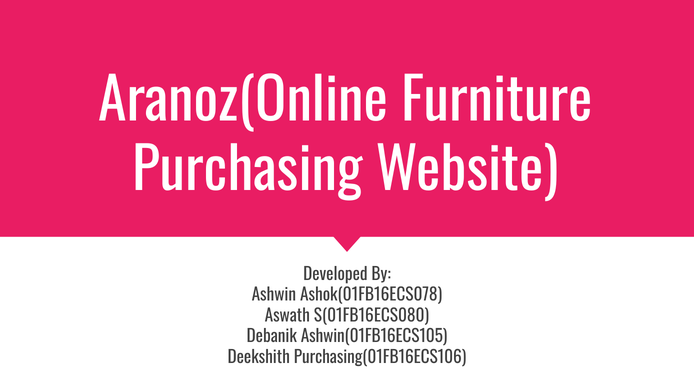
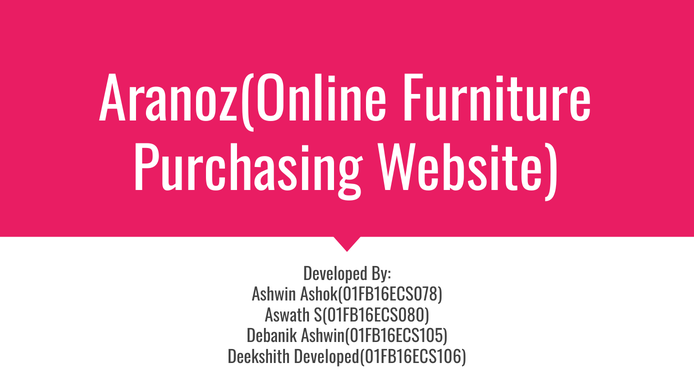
Purchasing(01FB16ECS106: Purchasing(01FB16ECS106 -> Developed(01FB16ECS106 (380, 358)
